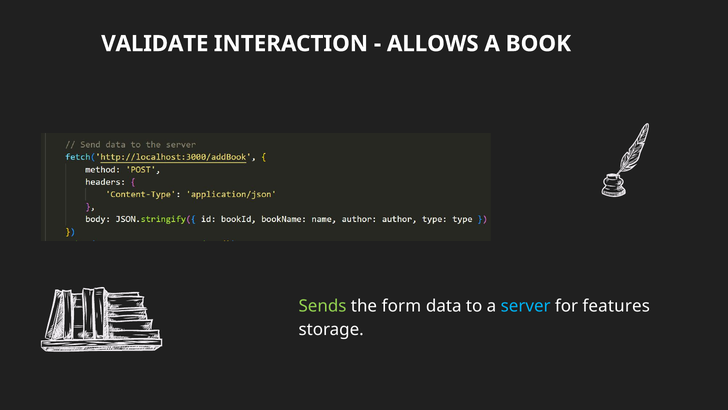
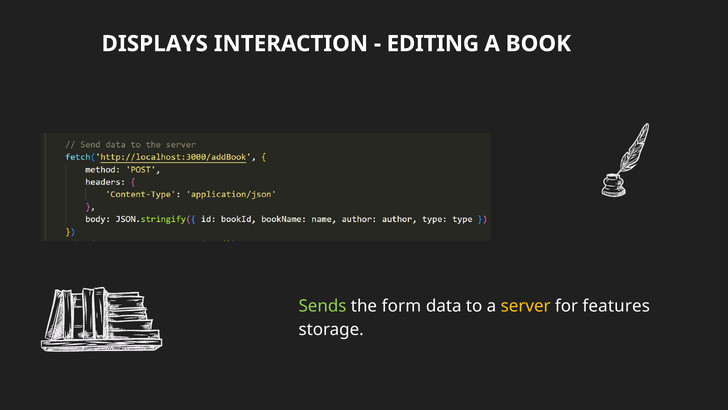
VALIDATE: VALIDATE -> DISPLAYS (155, 44)
ALLOWS: ALLOWS -> EDITING (433, 44)
server colour: light blue -> yellow (526, 306)
